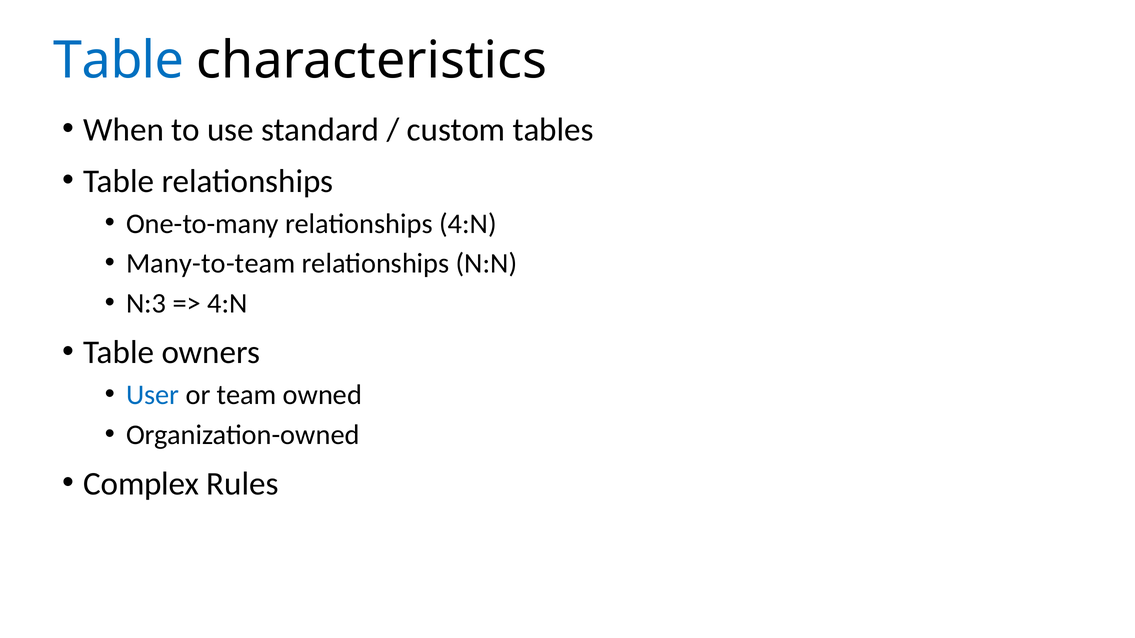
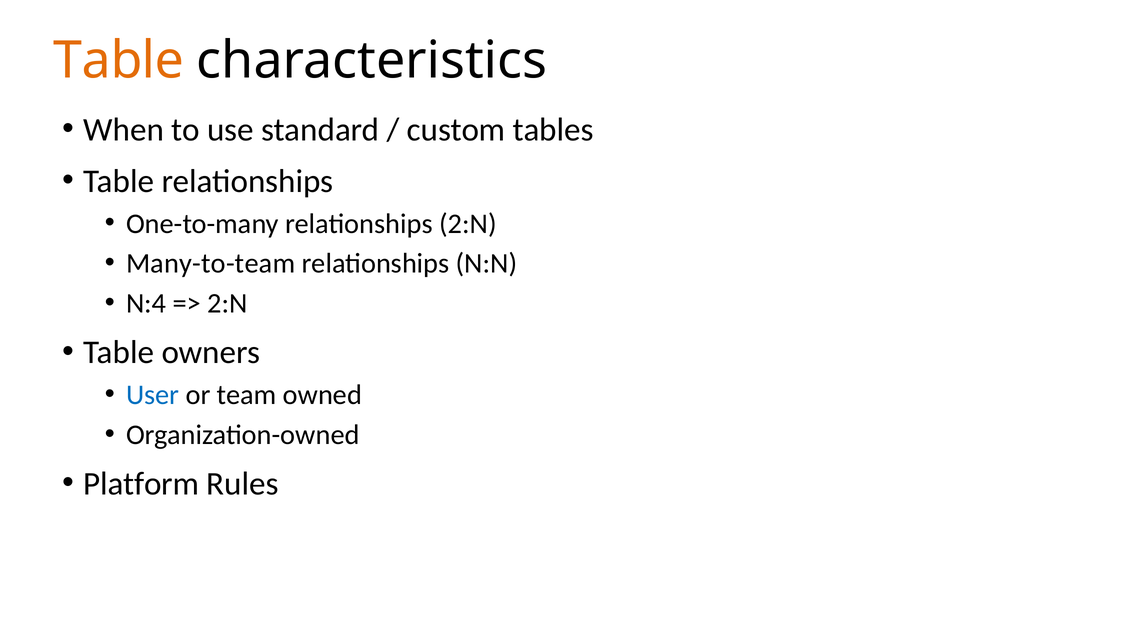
Table colour: blue -> orange (119, 60)
relationships 4:N: 4:N -> 2:N (468, 224)
N:3: N:3 -> N:4 (146, 304)
4:N: 4:N -> 2:N (228, 304)
Complex: Complex -> Platform (141, 484)
